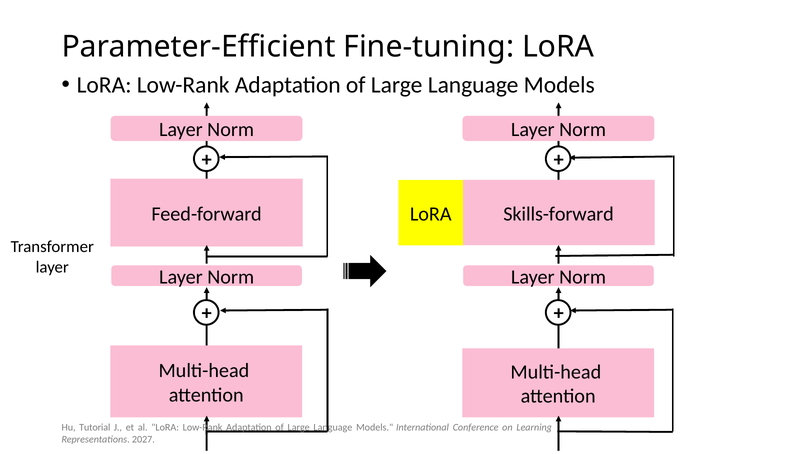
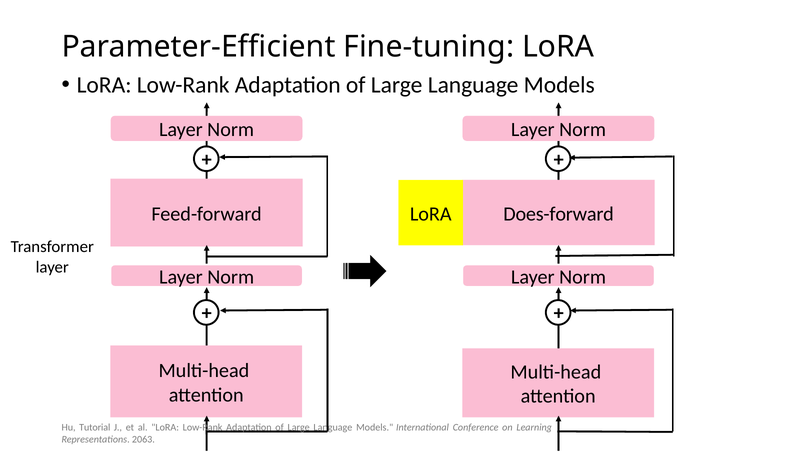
Skills-forward: Skills-forward -> Does-forward (559, 214)
2027: 2027 -> 2063 (143, 440)
